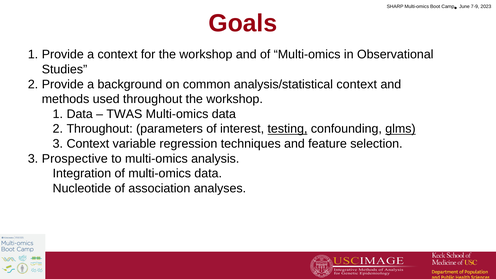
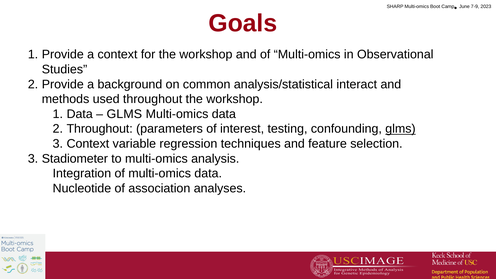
analysis/statistical context: context -> interact (357, 84)
TWAS: TWAS -> GLMS (124, 114)
testing underline: present -> none (287, 129)
Prospective: Prospective -> Stadiometer (75, 159)
